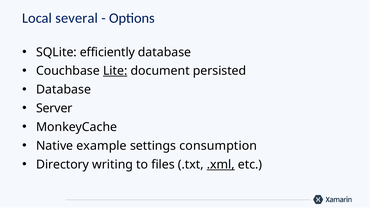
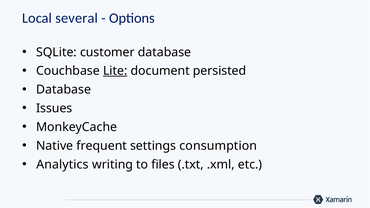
efficiently: efficiently -> customer (107, 52)
Server: Server -> Issues (54, 108)
example: example -> frequent (102, 146)
Directory: Directory -> Analytics (62, 165)
.xml underline: present -> none (221, 165)
